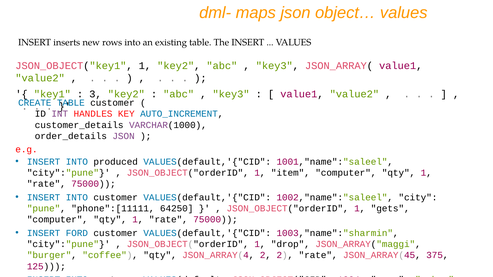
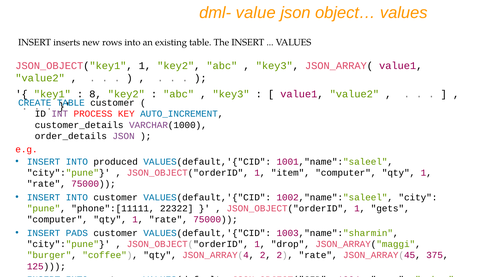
maps: maps -> value (256, 13)
3: 3 -> 8 (95, 94)
HANDLES: HANDLES -> PROCESS (93, 114)
64250: 64250 -> 22322 (177, 209)
FORD: FORD -> PADS (77, 233)
